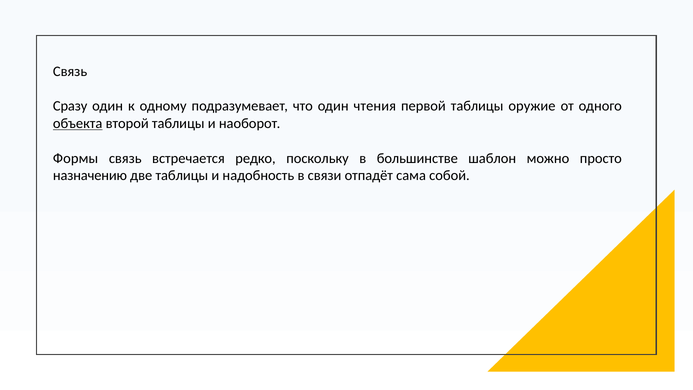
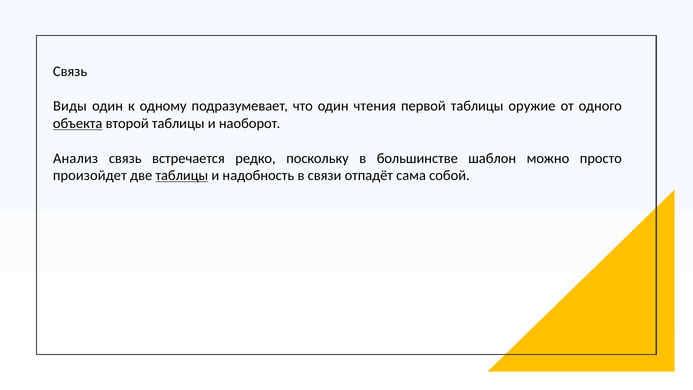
Сразу: Сразу -> Виды (70, 106)
Формы: Формы -> Анализ (76, 158)
назначению: назначению -> произойдет (90, 175)
таблицы underline: none -> present (182, 175)
